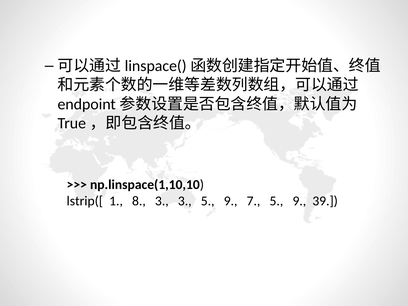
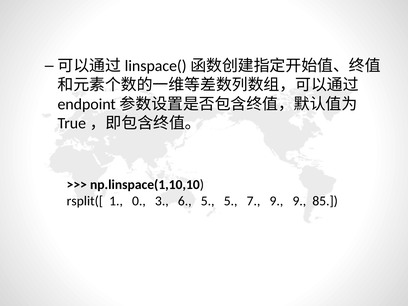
lstrip([: lstrip([ -> rsplit([ (85, 201)
8: 8 -> 0 (139, 201)
3 3: 3 -> 6 (185, 201)
9: 9 -> 5 (231, 201)
7 5: 5 -> 9 (276, 201)
39: 39 -> 85 (325, 201)
